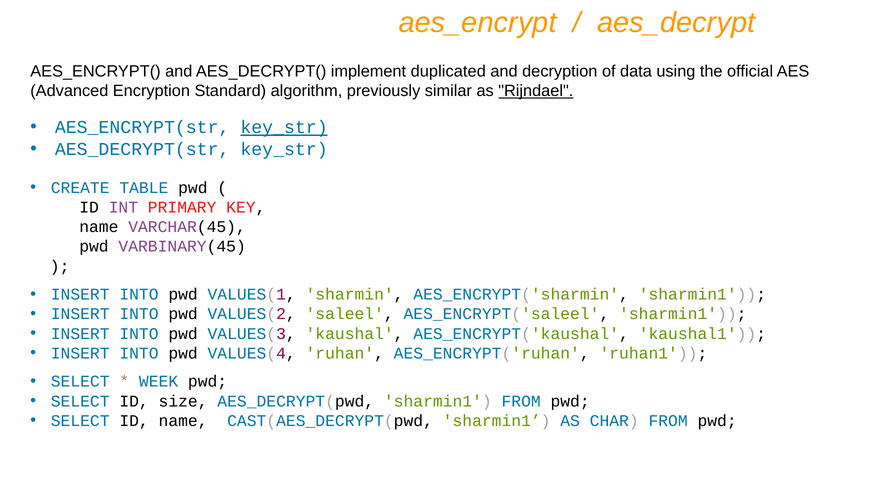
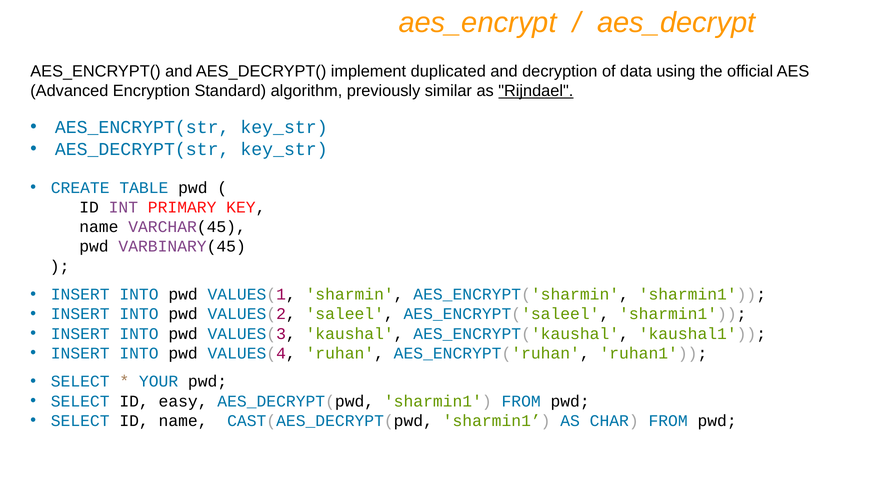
key_str underline: present -> none (284, 127)
WEEK: WEEK -> YOUR (159, 382)
size: size -> easy (183, 401)
